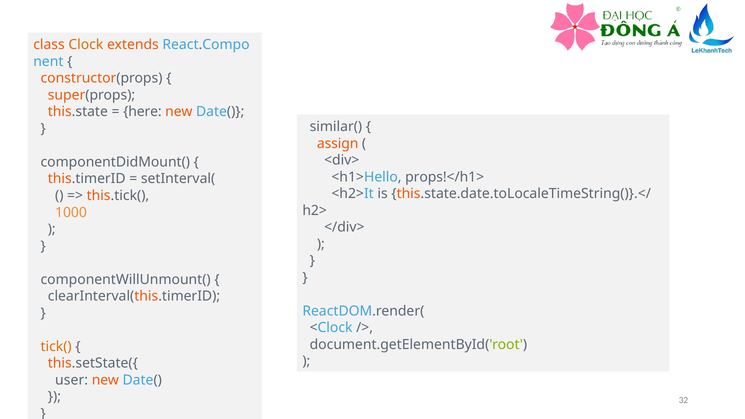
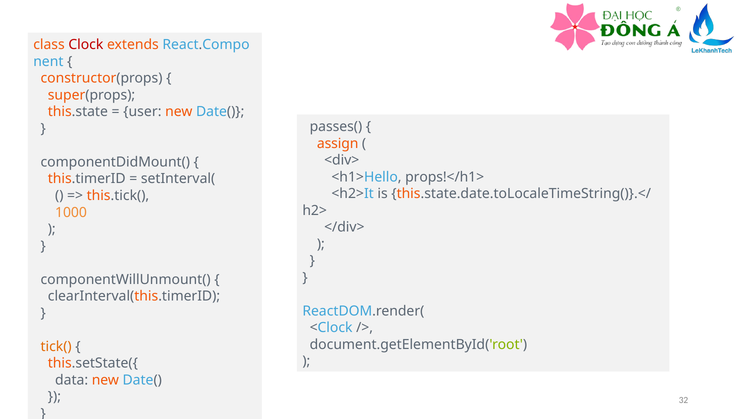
Clock colour: orange -> red (86, 45)
here: here -> user (142, 112)
similar(: similar( -> passes( (336, 127)
user: user -> data (72, 380)
